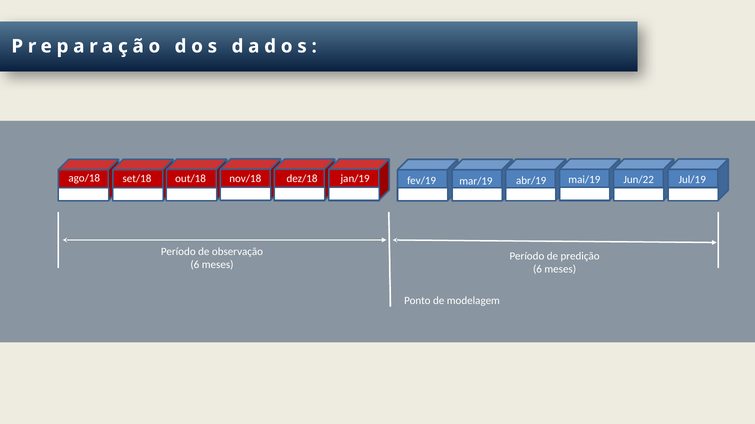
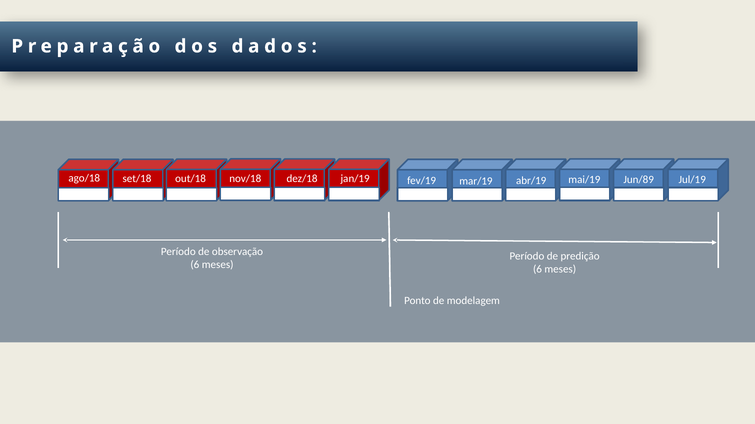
Jun/22: Jun/22 -> Jun/89 (639, 180)
